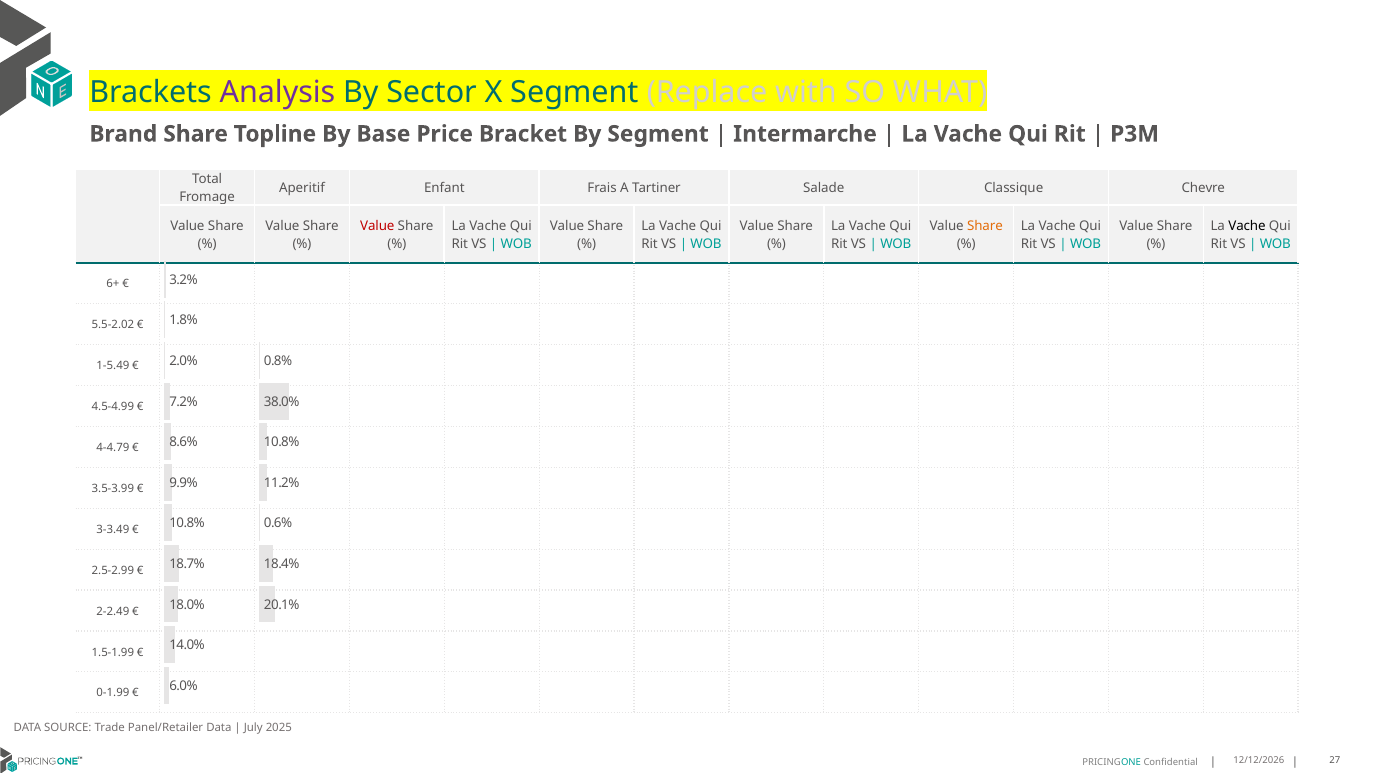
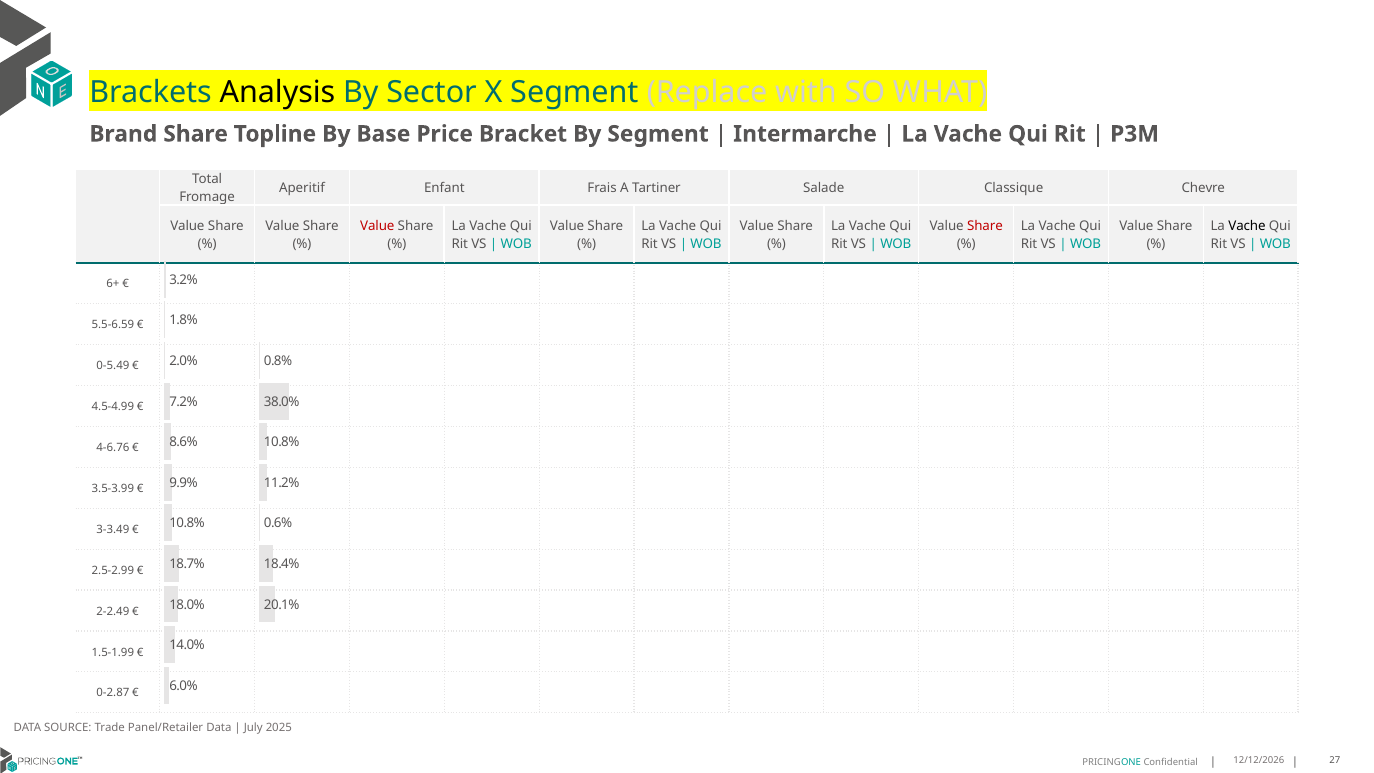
Analysis colour: purple -> black (277, 92)
Share colour: orange -> red (985, 226)
5.5-2.02: 5.5-2.02 -> 5.5-6.59 (113, 325)
1-5.49: 1-5.49 -> 0-5.49 (113, 366)
4-4.79: 4-4.79 -> 4-6.76 (113, 448)
0-1.99: 0-1.99 -> 0-2.87 (113, 693)
